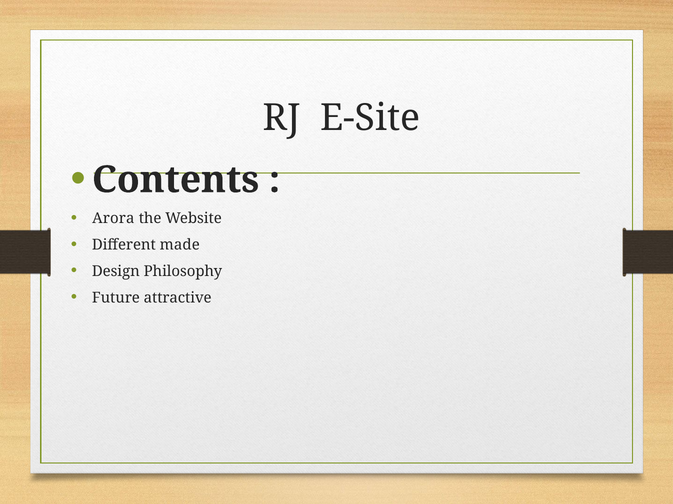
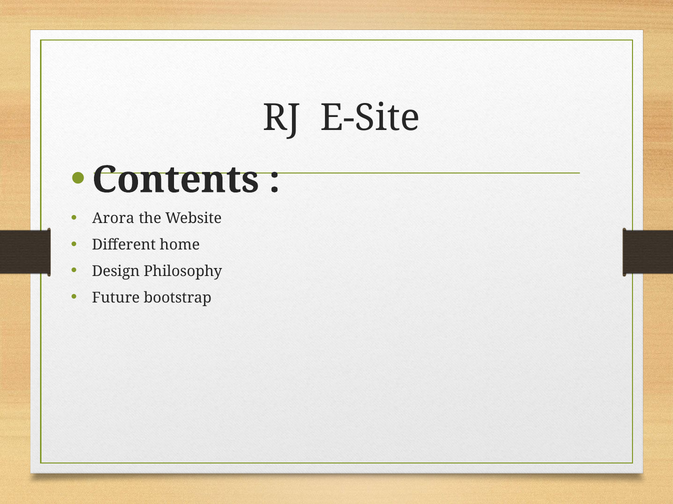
made: made -> home (180, 245)
attractive: attractive -> bootstrap (178, 298)
